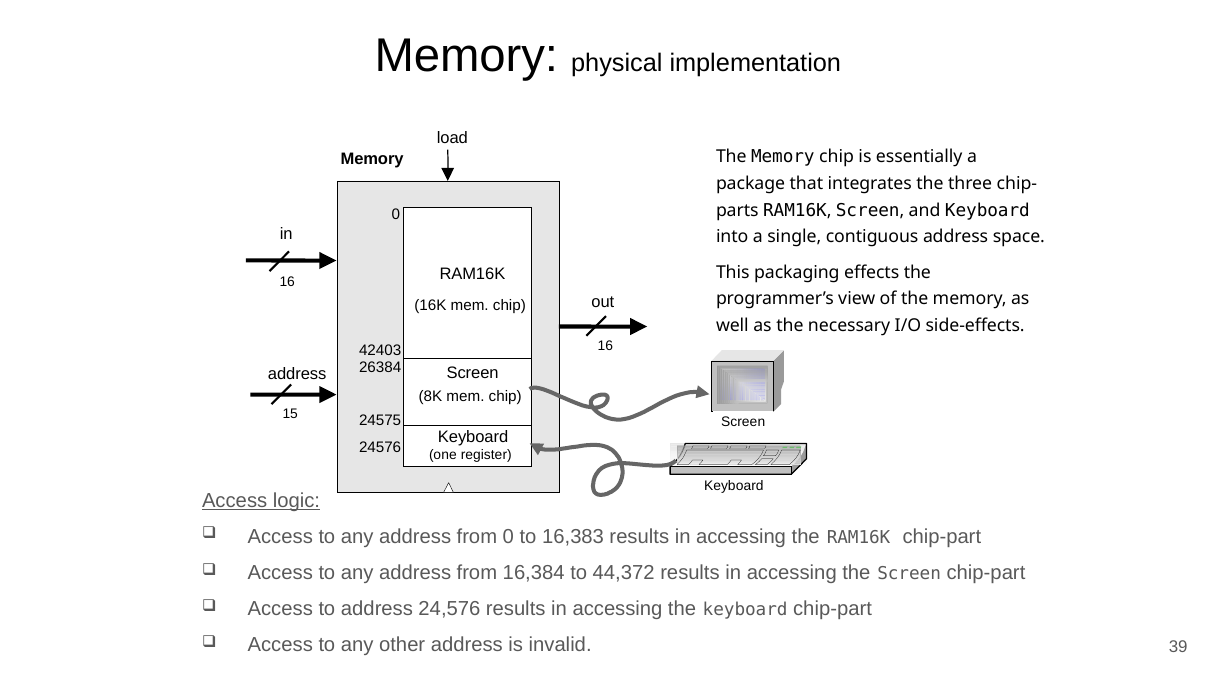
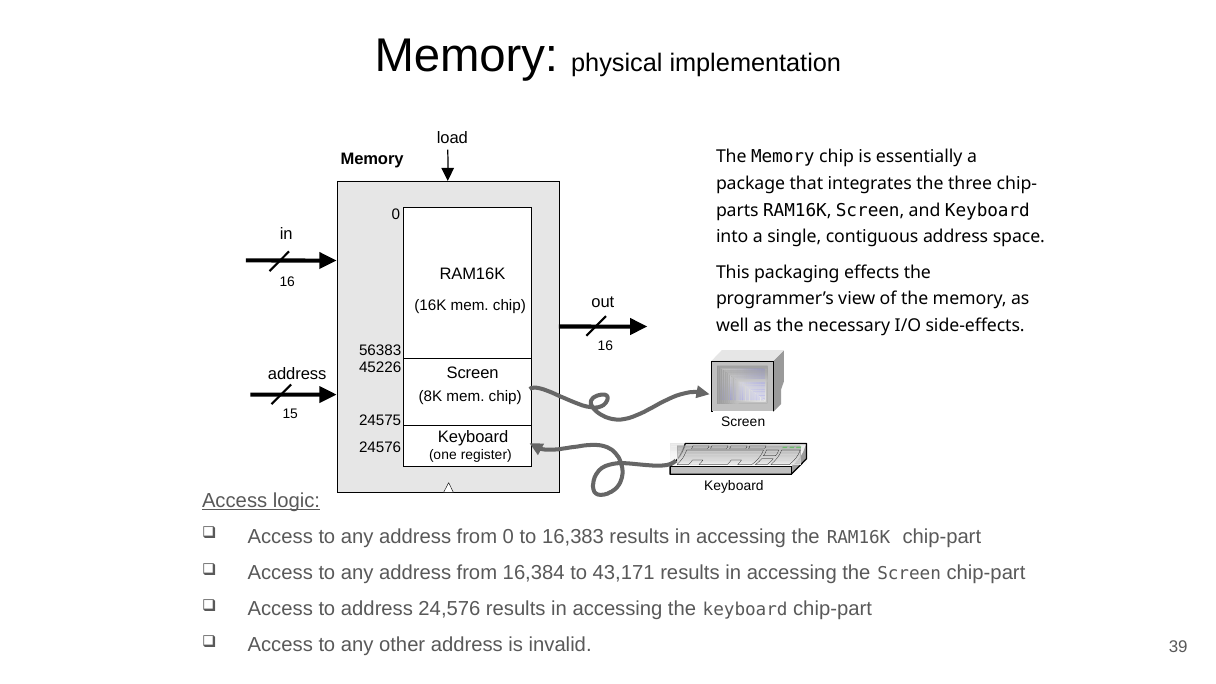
42403: 42403 -> 56383 (380, 350)
26384: 26384 -> 45226 (380, 368)
44,372: 44,372 -> 43,171 (624, 573)
